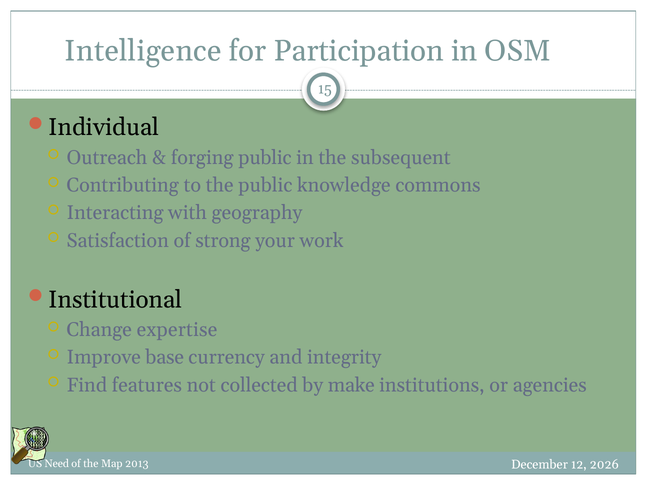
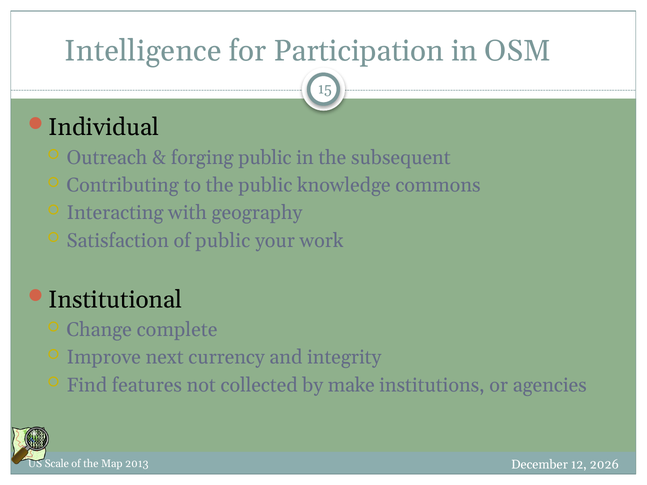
of strong: strong -> public (223, 241)
expertise: expertise -> complete (177, 330)
base: base -> next (165, 358)
Need: Need -> Scale (57, 464)
